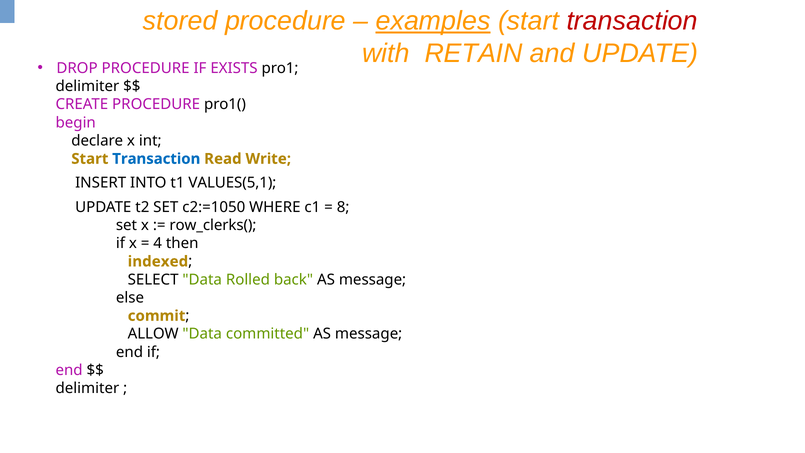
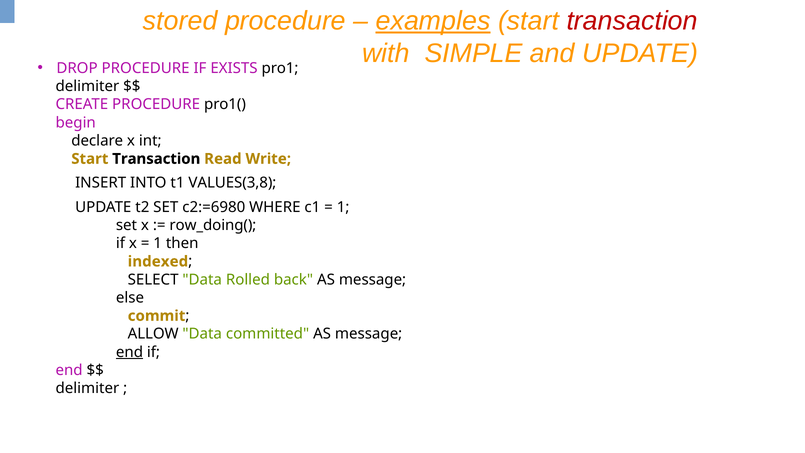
RETAIN: RETAIN -> SIMPLE (474, 53)
Transaction colour: blue -> black (156, 159)
VALUES(5,1: VALUES(5,1 -> VALUES(3,8 (232, 183)
c2:=1050: c2:=1050 -> c2:=6980 (214, 207)
8: 8 -> 1 (343, 207)
row_clerks(: row_clerks( -> row_doing( (213, 225)
4: 4 -> 1 (158, 243)
end underline: none -> present (129, 352)
